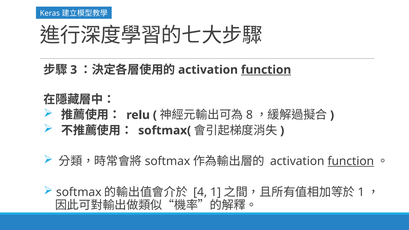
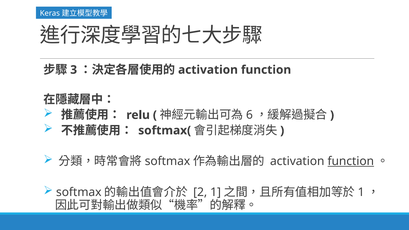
function underline: present -> none (266, 70)
8: 8 -> 6 (249, 115)
4: 4 -> 2 (200, 192)
